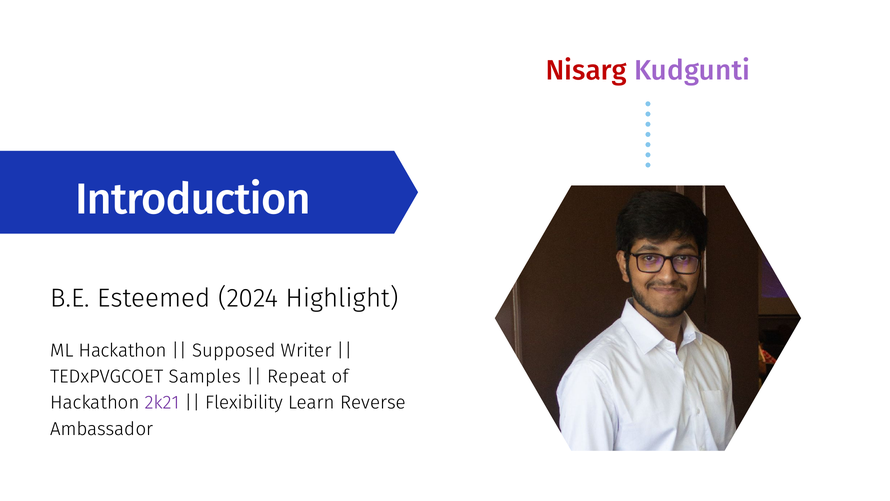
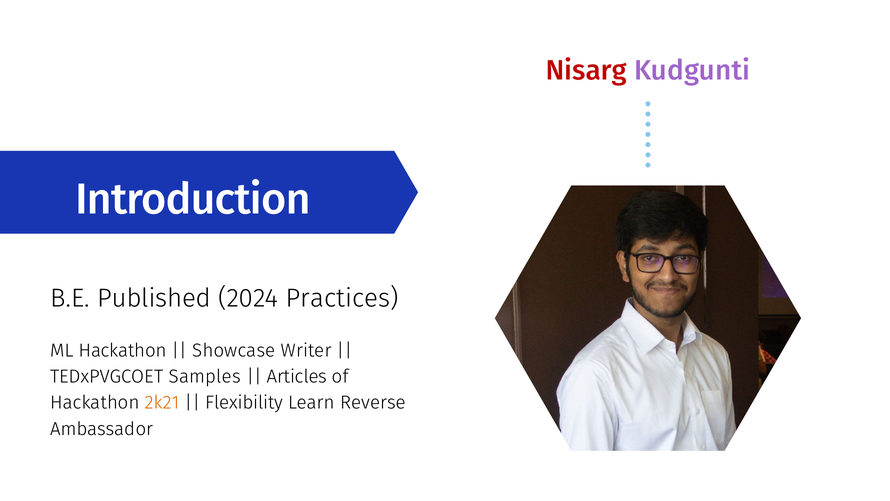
Esteemed: Esteemed -> Published (154, 298)
Highlight: Highlight -> Practices (342, 298)
Supposed: Supposed -> Showcase (234, 350)
Repeat: Repeat -> Articles (297, 376)
2k21 colour: purple -> orange (162, 403)
